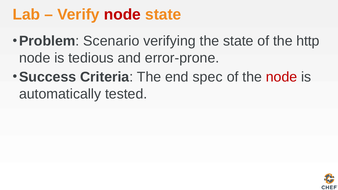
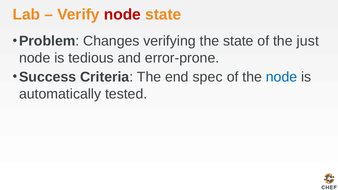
Scenario: Scenario -> Changes (111, 41)
http: http -> just (308, 41)
node colour: red -> blue (282, 77)
